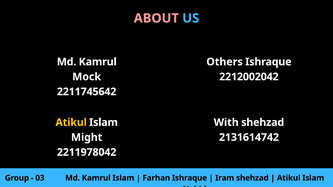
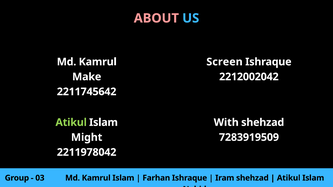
Others: Others -> Screen (225, 62)
Mock: Mock -> Make (87, 77)
Atikul colour: yellow -> light green (71, 123)
2131614742: 2131614742 -> 7283919509 (249, 138)
